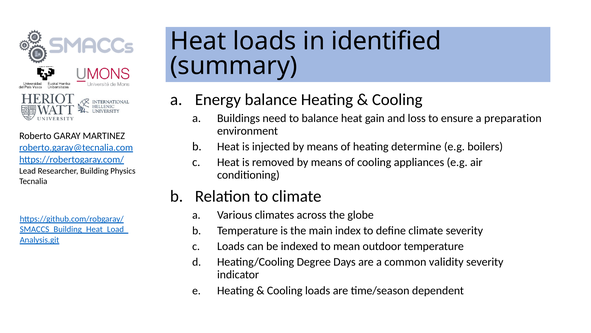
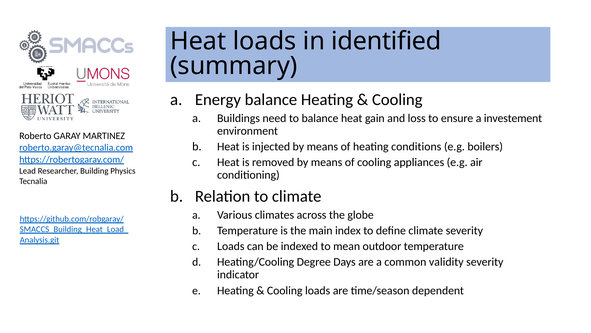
preparation: preparation -> investement (513, 118)
determine: determine -> conditions (416, 146)
